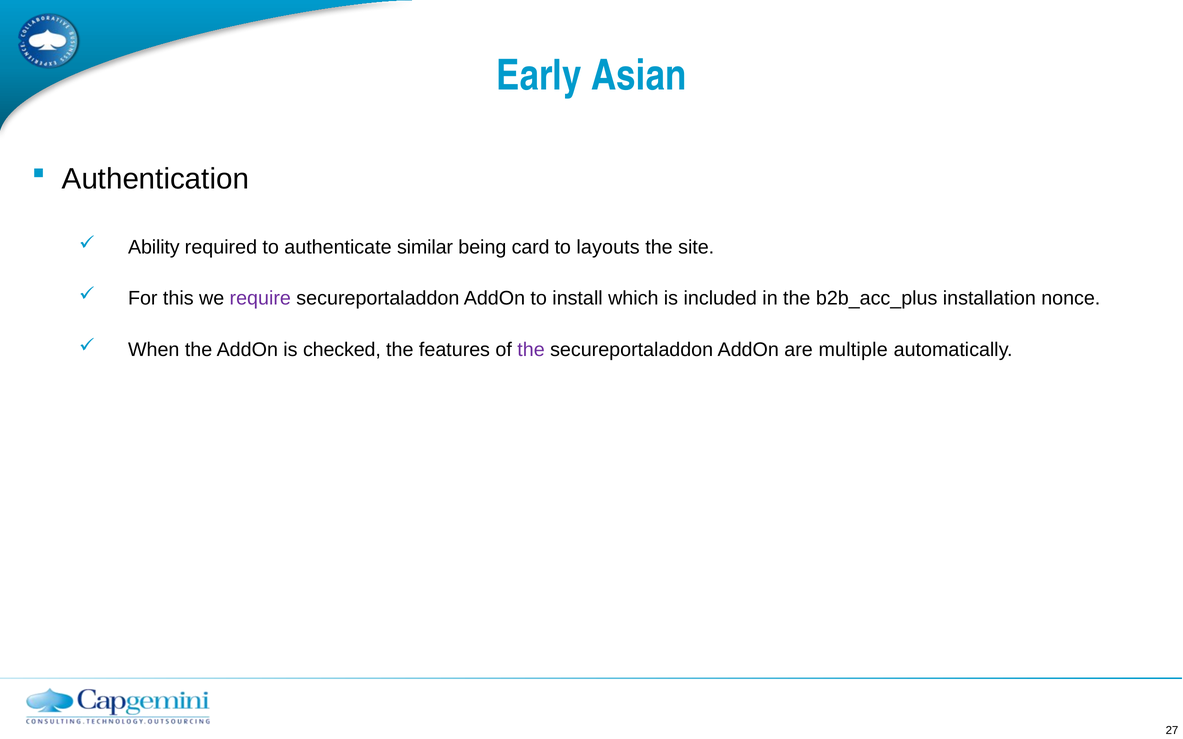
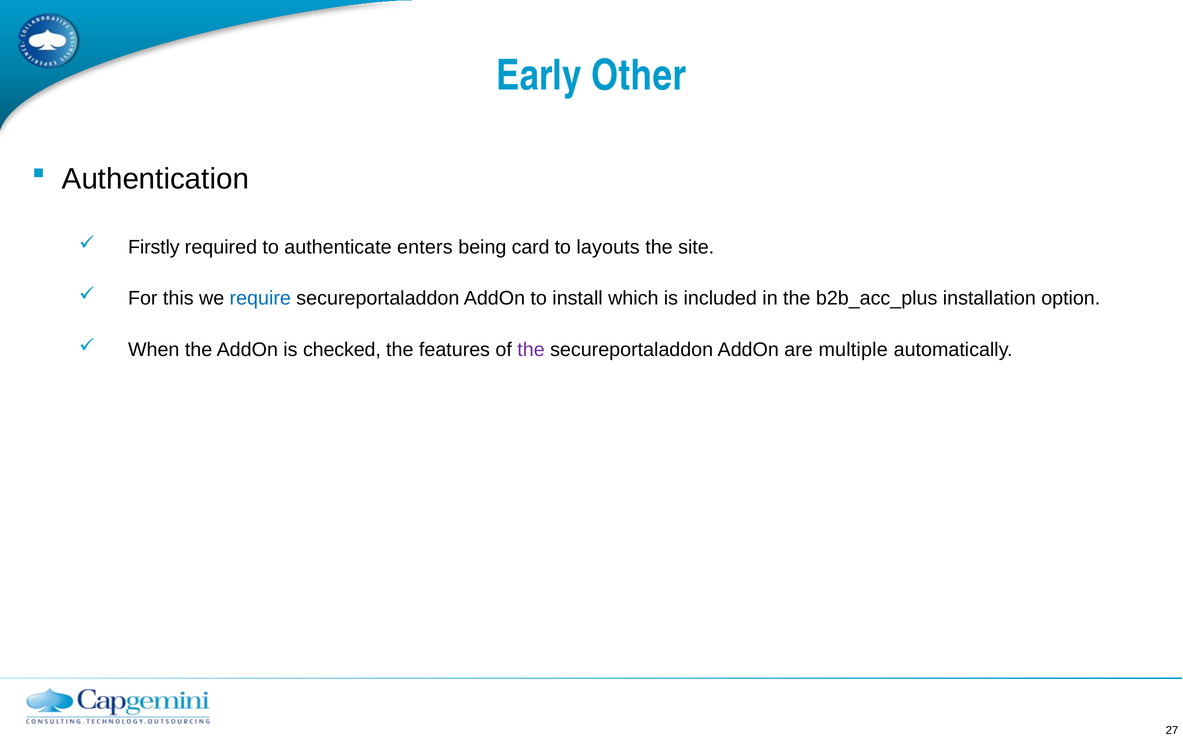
Asian: Asian -> Other (639, 76)
Ability: Ability -> Firstly (154, 247)
similar: similar -> enters (425, 247)
require colour: purple -> blue (260, 299)
nonce: nonce -> option (1071, 299)
